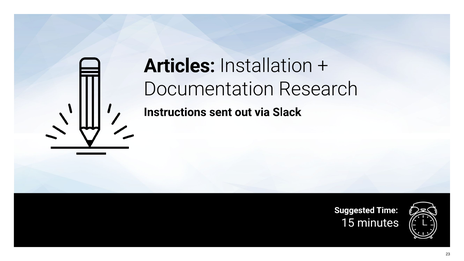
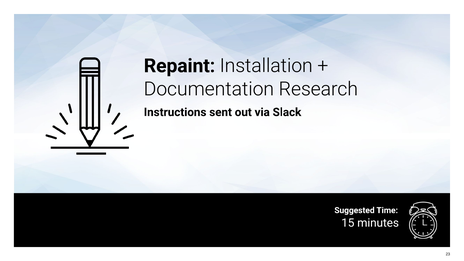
Articles: Articles -> Repaint (180, 66)
